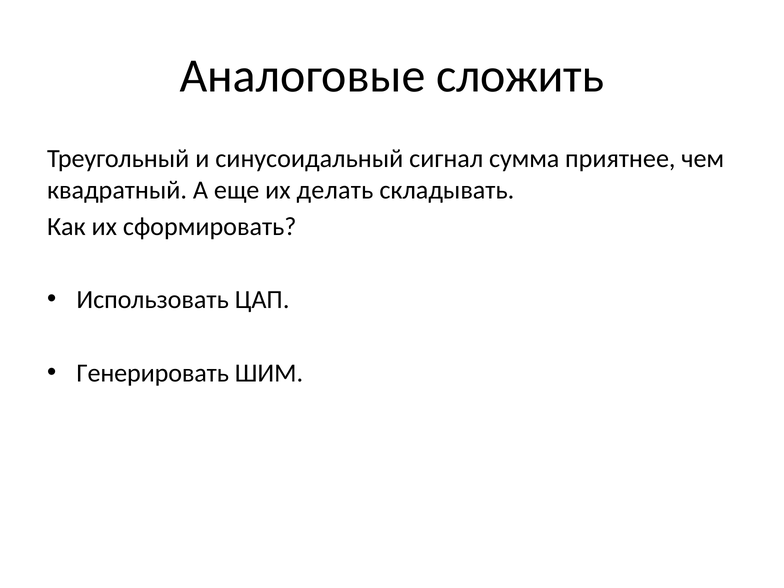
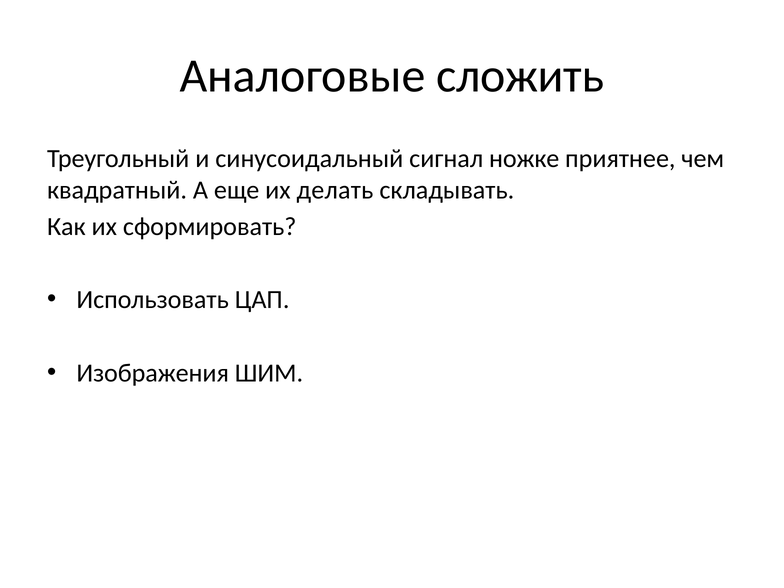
сумма: сумма -> ножке (524, 159)
Генерировать: Генерировать -> Изображения (153, 373)
